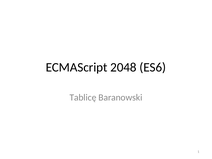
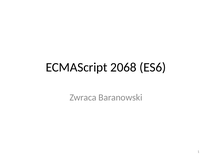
2048: 2048 -> 2068 (123, 67)
Tablicę: Tablicę -> Zwraca (83, 97)
